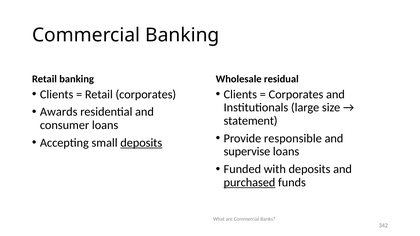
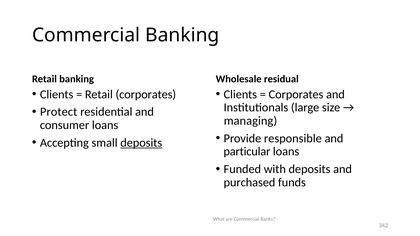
Awards: Awards -> Protect (59, 112)
statement: statement -> managing (250, 121)
supervise: supervise -> particular (247, 152)
purchased underline: present -> none (249, 183)
